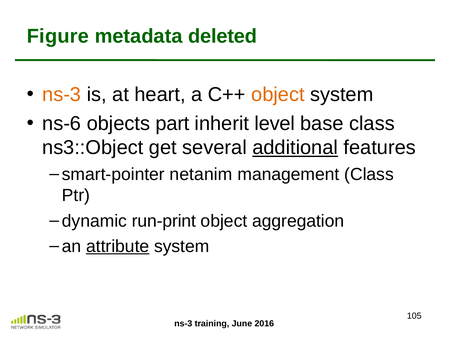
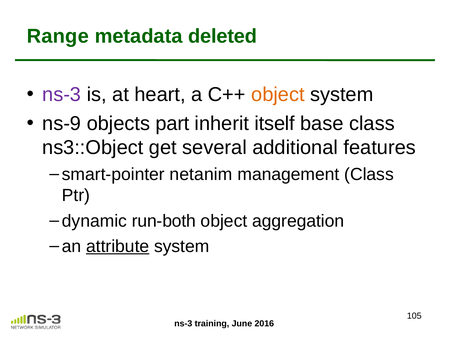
Figure: Figure -> Range (58, 36)
ns-3 colour: orange -> purple (62, 94)
ns-6: ns-6 -> ns-9 (62, 123)
level: level -> itself (275, 123)
additional underline: present -> none (295, 147)
run-print: run-print -> run-both (164, 221)
